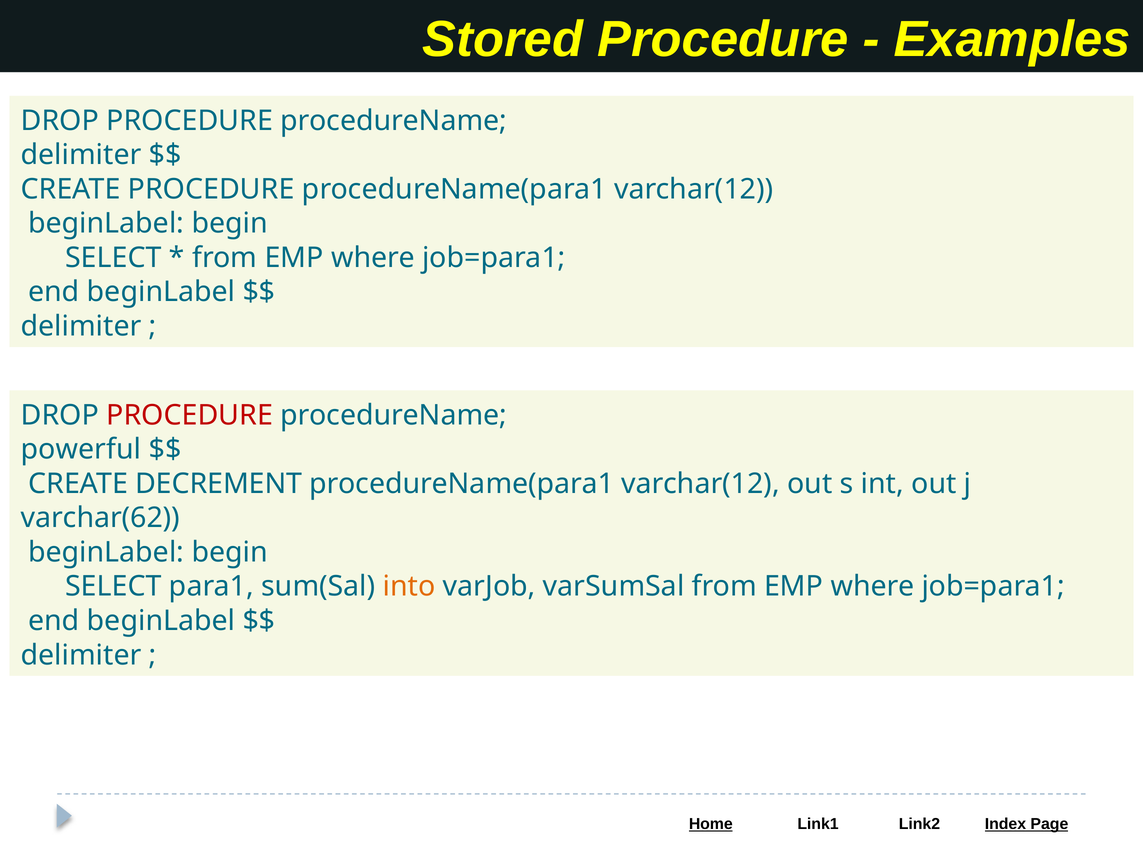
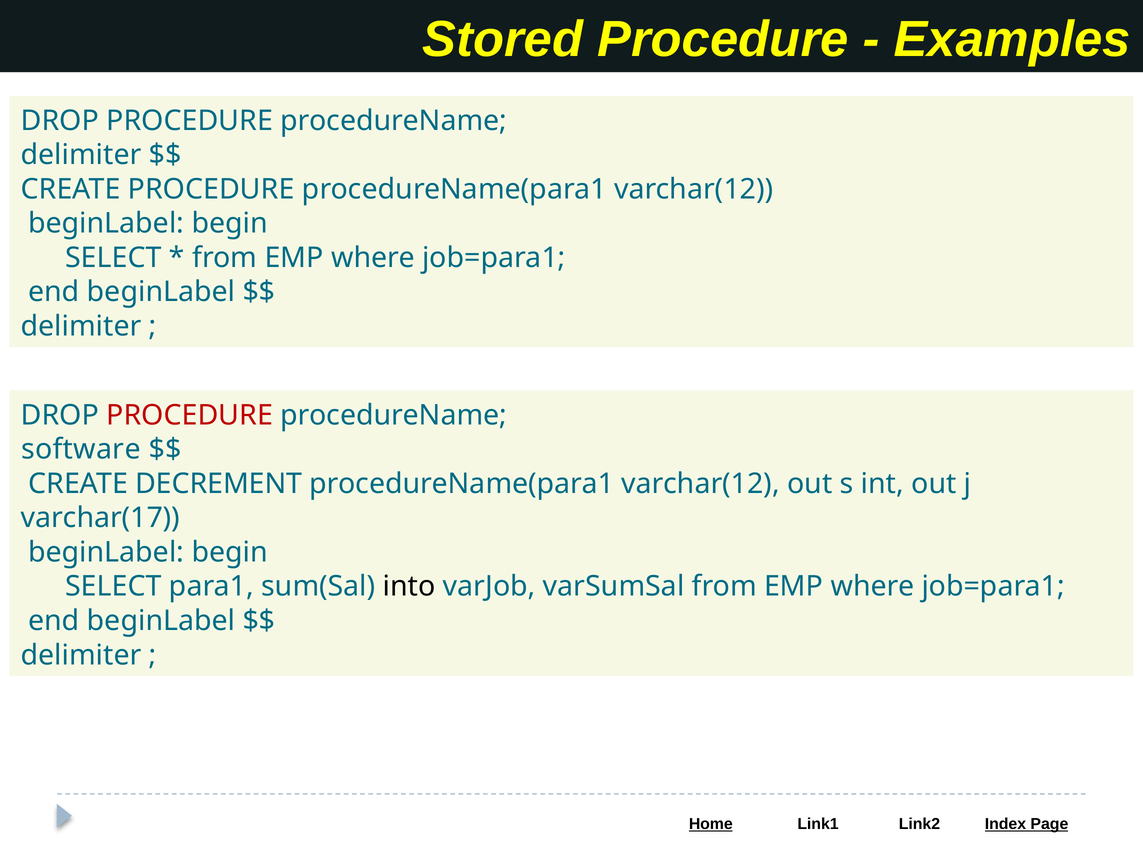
powerful: powerful -> software (81, 450)
varchar(62: varchar(62 -> varchar(17 (100, 518)
into colour: orange -> black (409, 587)
